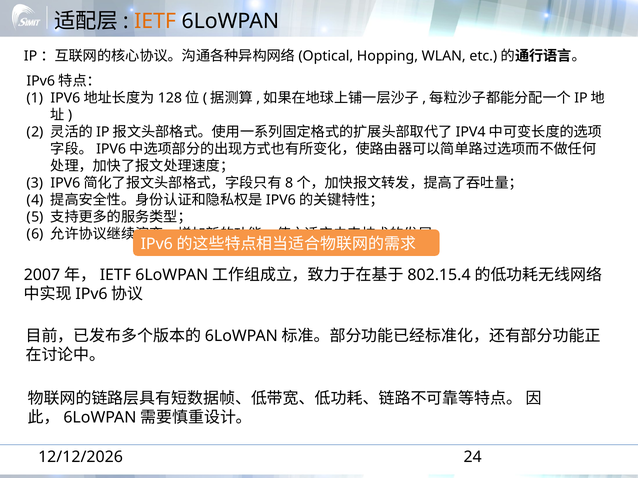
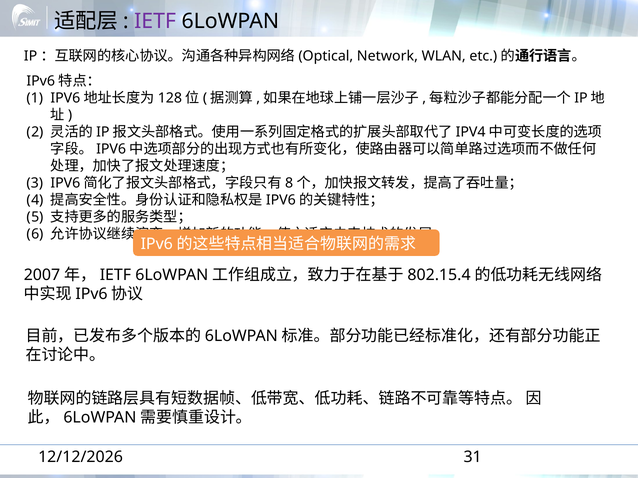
IETF colour: orange -> purple (155, 21)
Hopping: Hopping -> Network (387, 56)
24: 24 -> 31 (473, 457)
